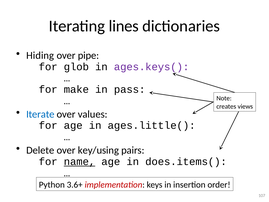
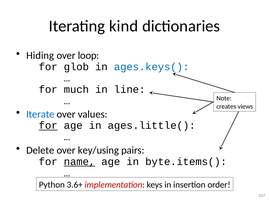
lines: lines -> kind (124, 26)
pipe: pipe -> loop (89, 55)
ages.keys( colour: purple -> blue (152, 67)
make: make -> much (76, 89)
pass: pass -> line (130, 89)
for underline: none -> present (48, 125)
does.items(: does.items( -> byte.items( (186, 161)
